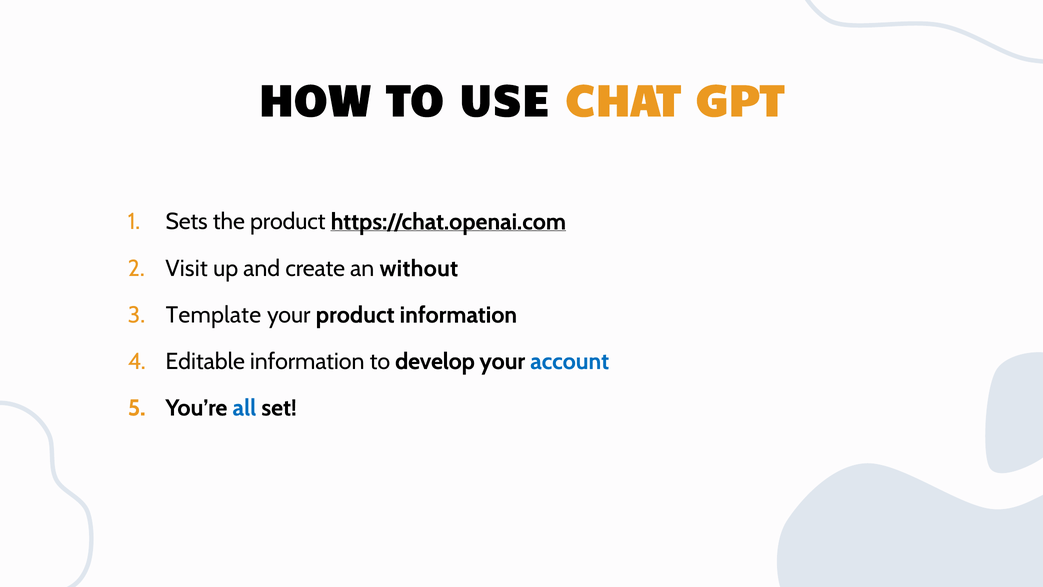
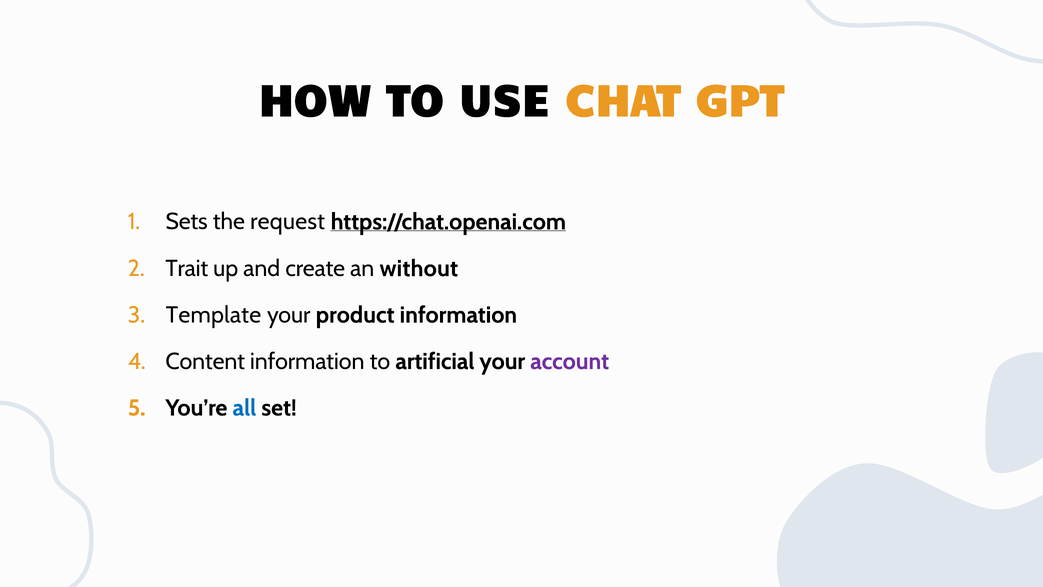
the product: product -> request (288, 222)
Visit: Visit -> Trait (187, 268)
Editable: Editable -> Content (205, 361)
develop: develop -> artificial (435, 361)
account colour: blue -> purple (570, 361)
